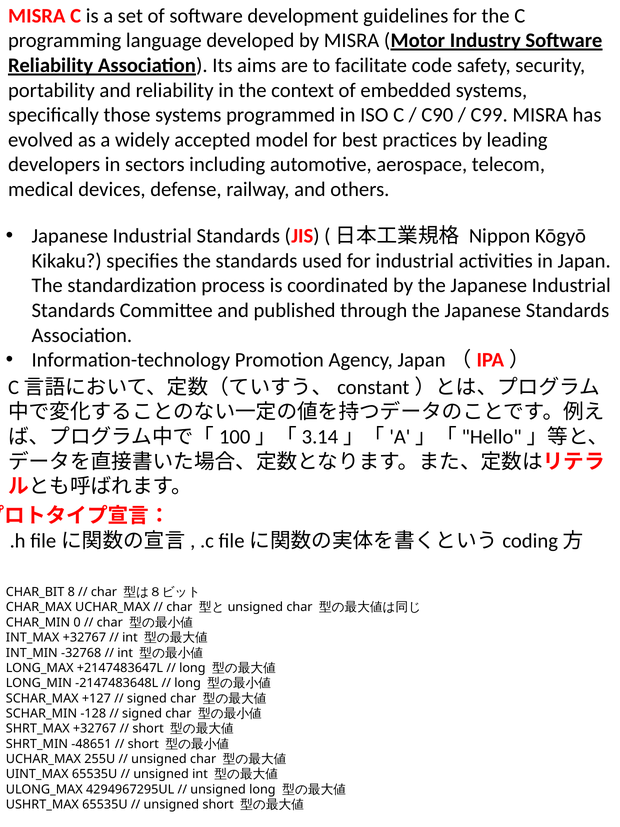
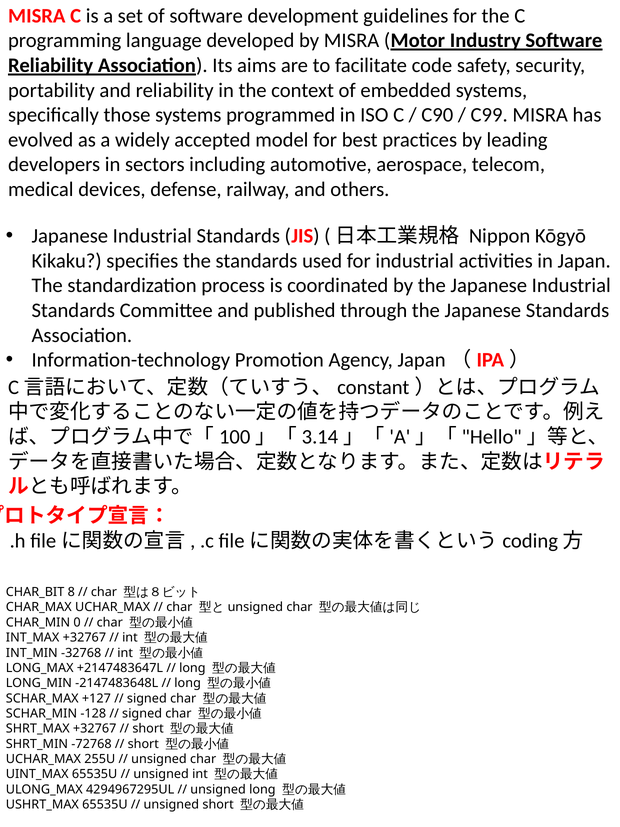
-48651: -48651 -> -72768 (91, 744)
